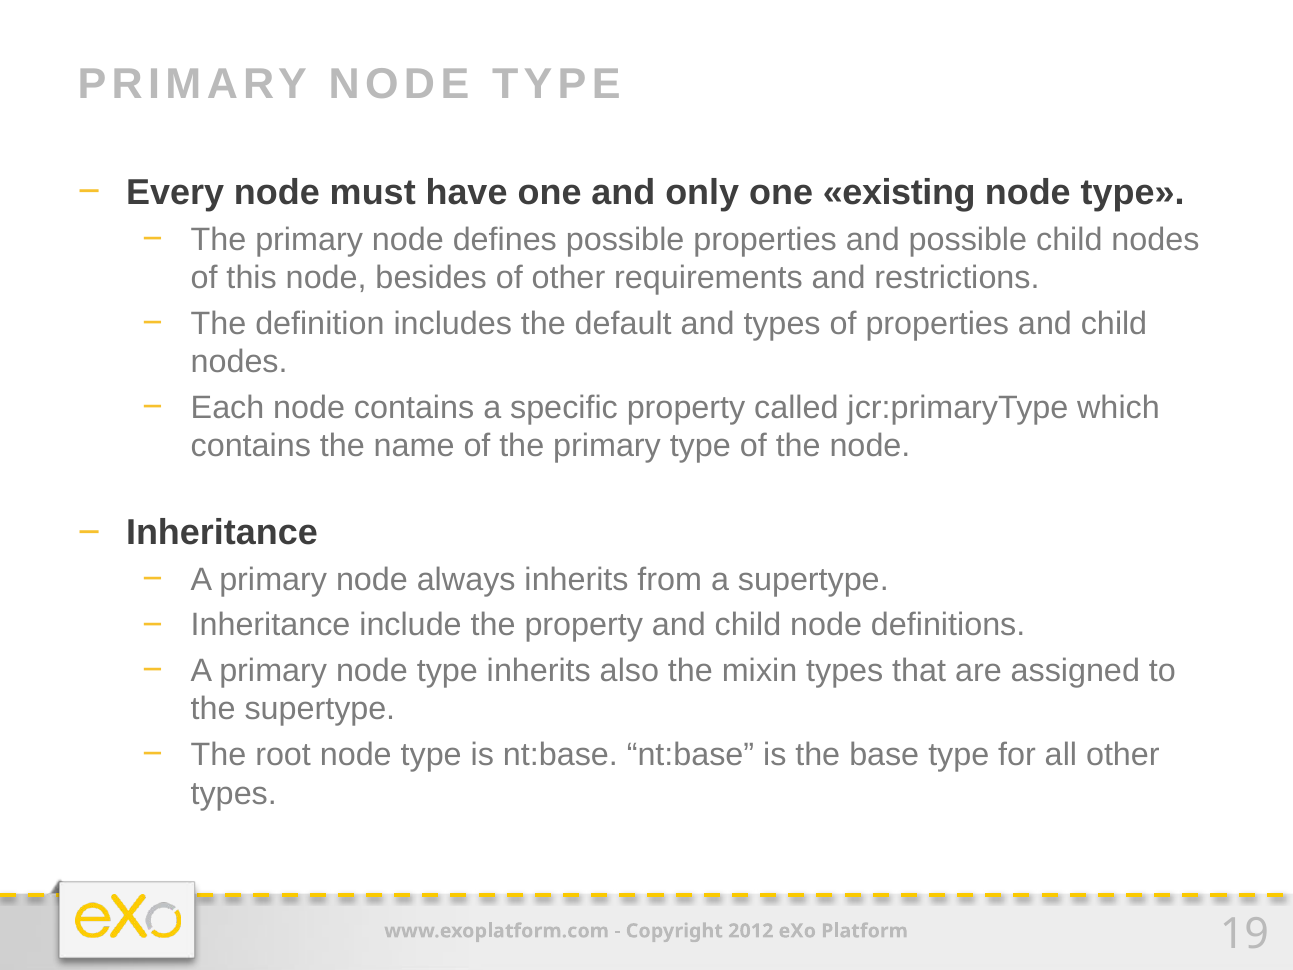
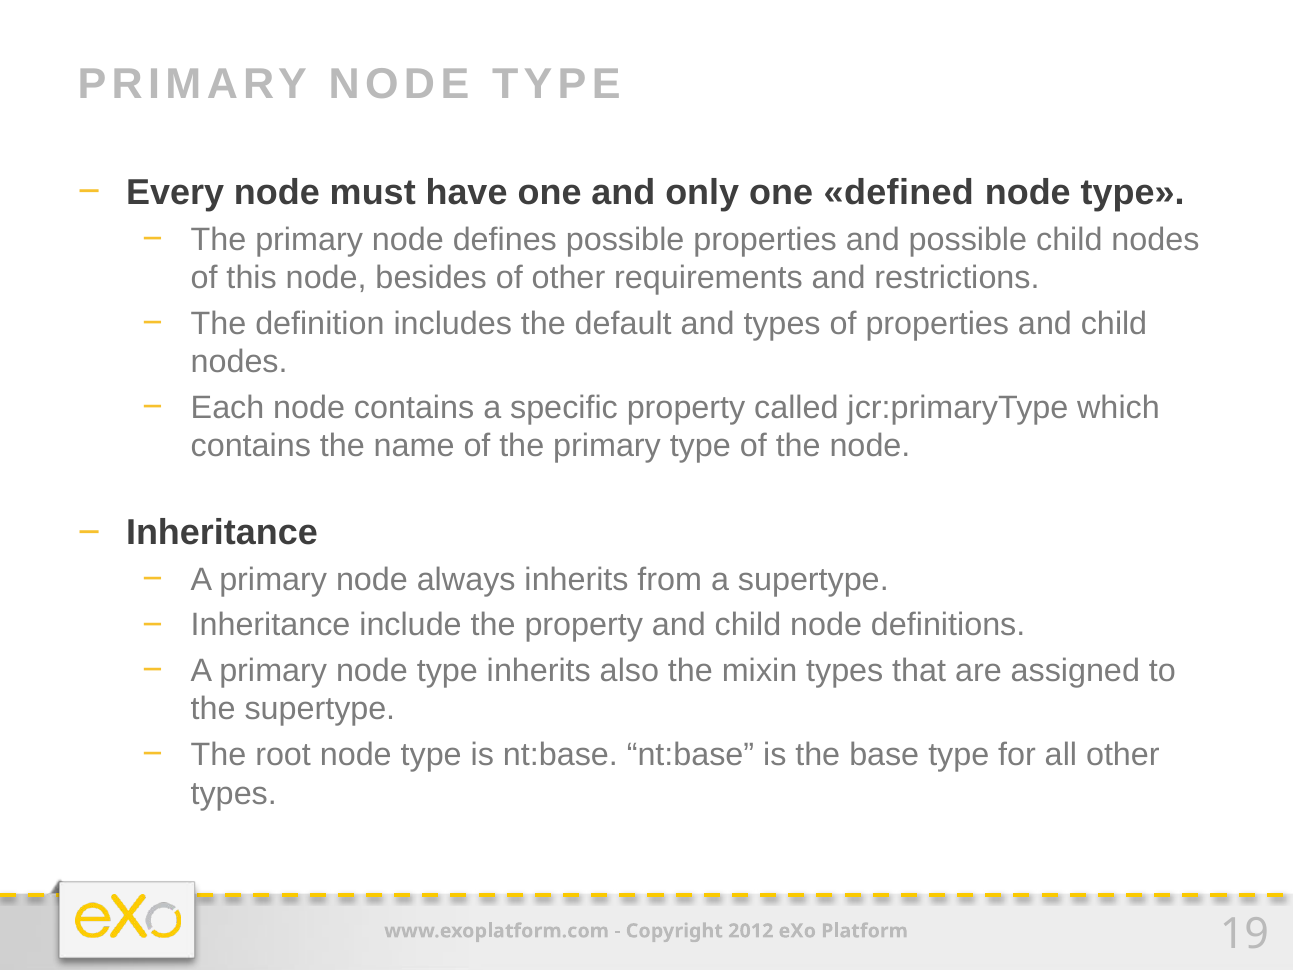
existing: existing -> defined (899, 192)
